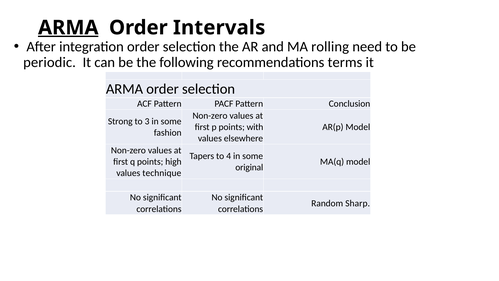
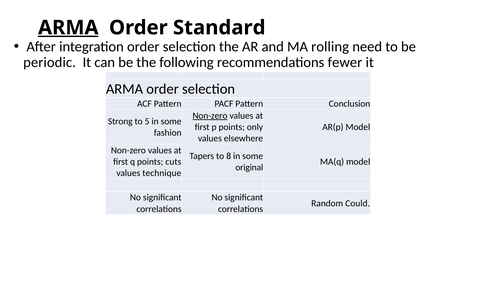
Intervals: Intervals -> Standard (219, 28)
terms: terms -> fewer (345, 62)
Non-zero underline: none -> present (210, 116)
3: 3 -> 5 (147, 121)
with: with -> only (255, 127)
4: 4 -> 8 (229, 156)
high: high -> cuts (173, 162)
Sharp: Sharp -> Could (358, 203)
